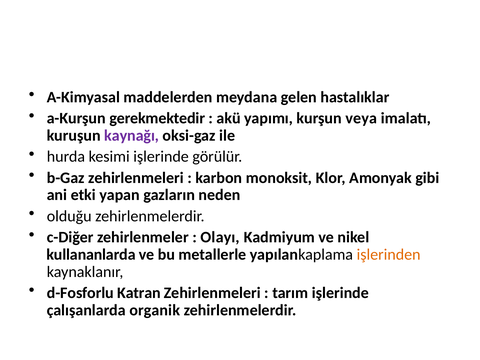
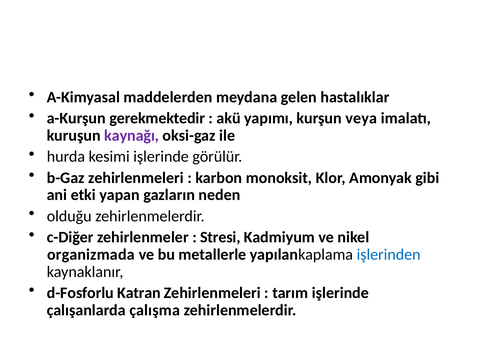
Olayı: Olayı -> Stresi (220, 237)
kullananlarda: kullananlarda -> organizmada (91, 254)
işlerinden colour: orange -> blue (389, 254)
organik: organik -> çalışma (155, 310)
